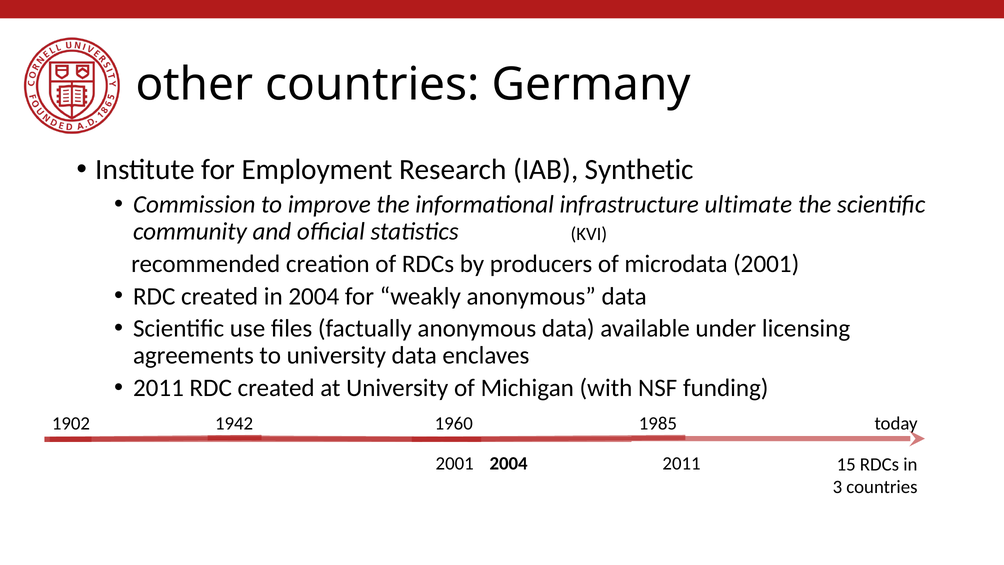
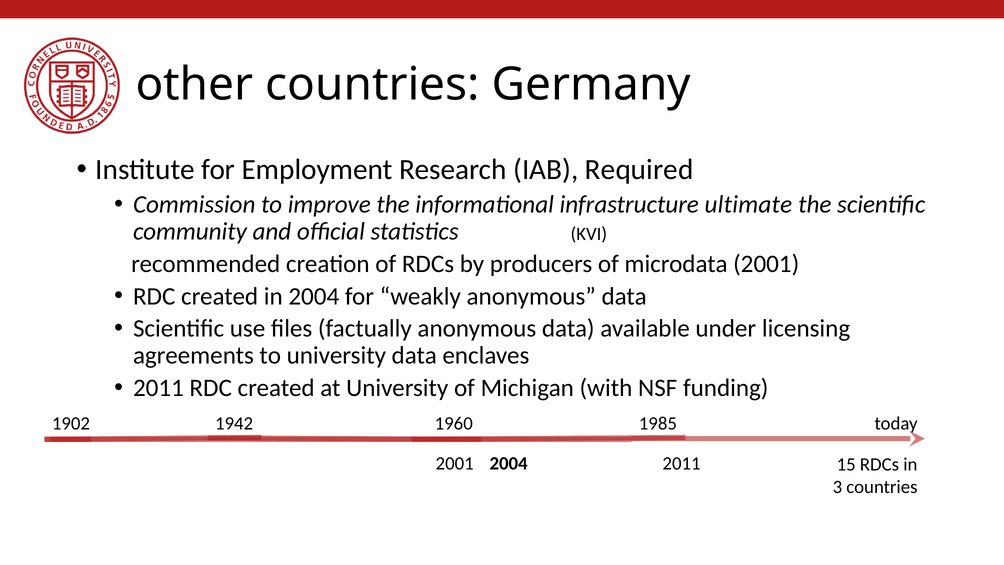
Synthetic: Synthetic -> Required (639, 170)
